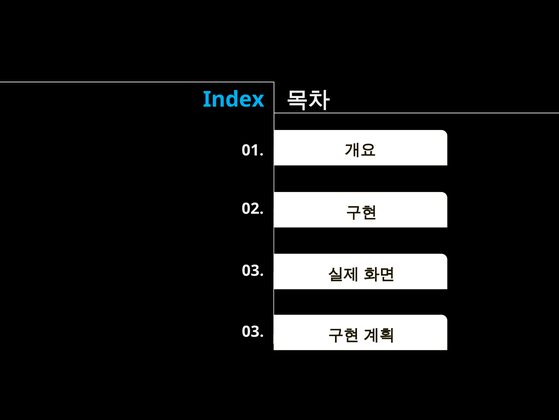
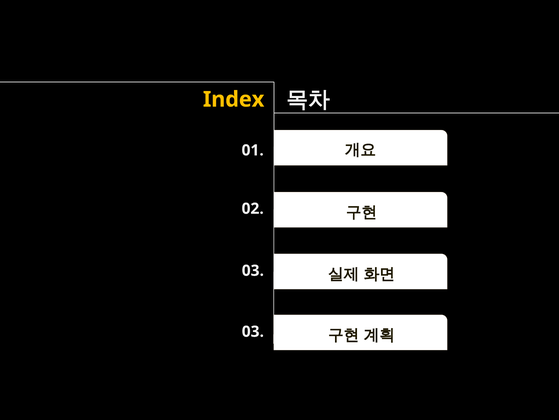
Index colour: light blue -> yellow (234, 99)
